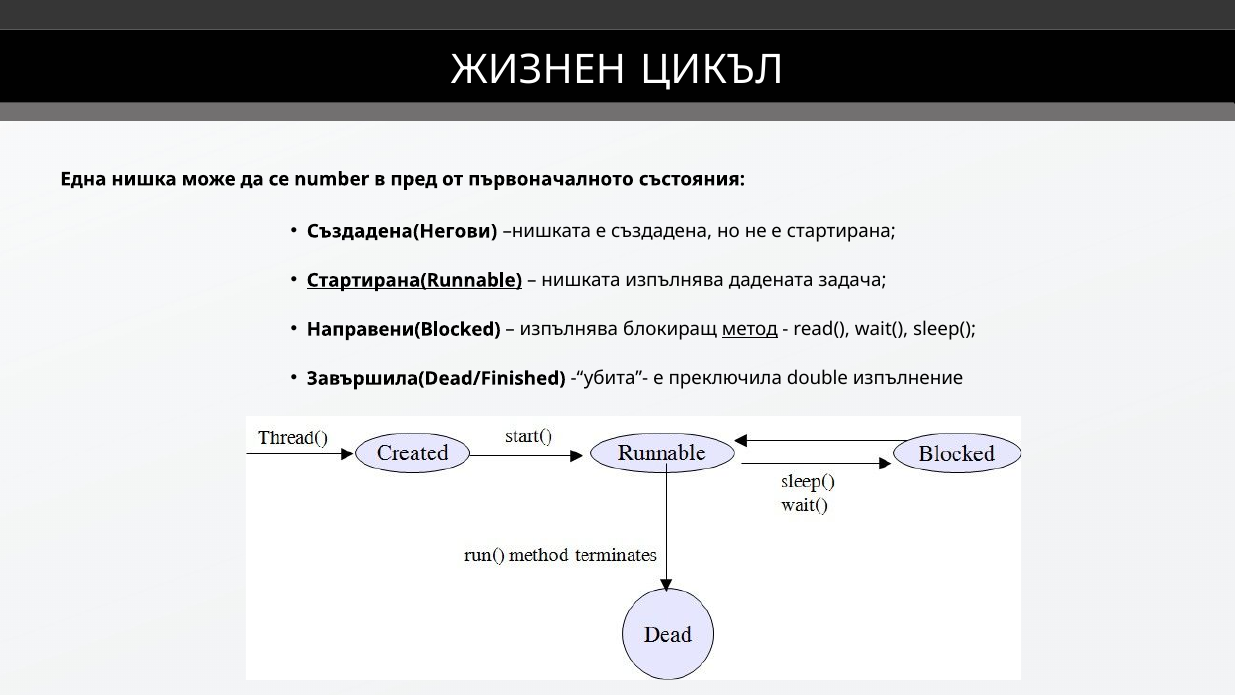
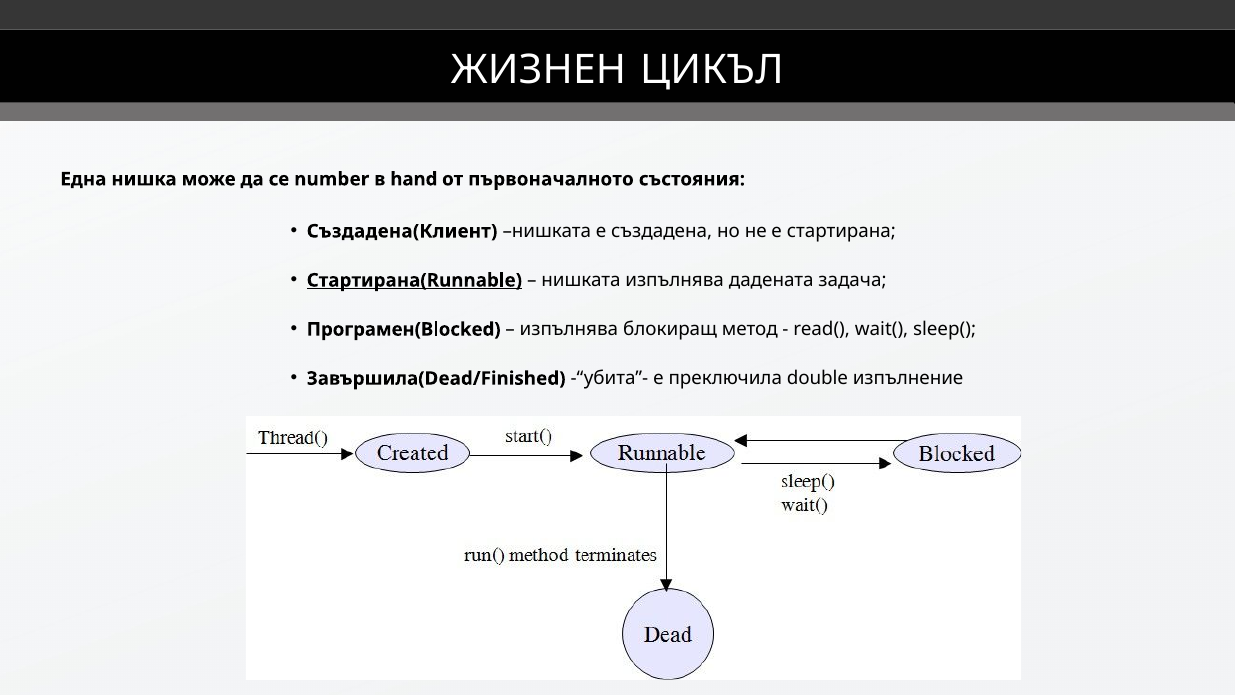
пред: пред -> hand (414, 179)
Създадена(Негови: Създадена(Негови -> Създадена(Клиент (402, 231)
Направени(Blocked: Направени(Blocked -> Програмен(Blocked (404, 329)
метод underline: present -> none (750, 329)
